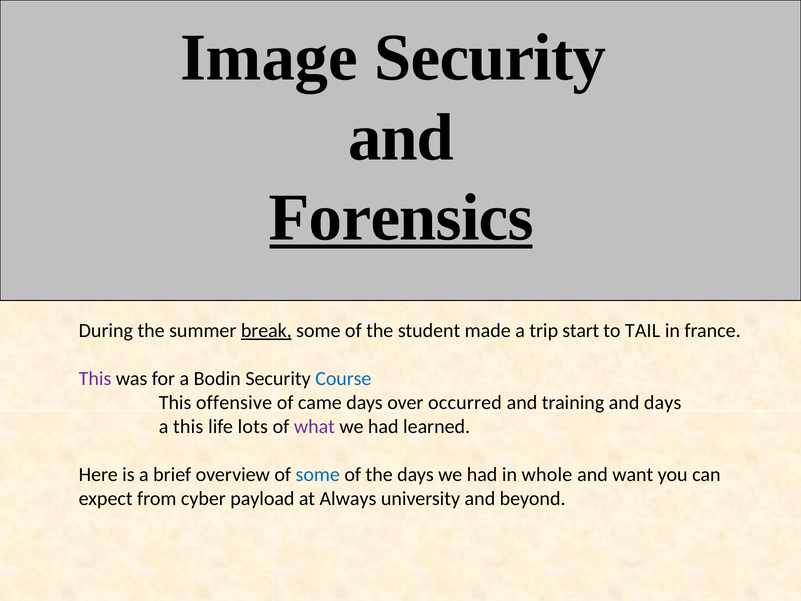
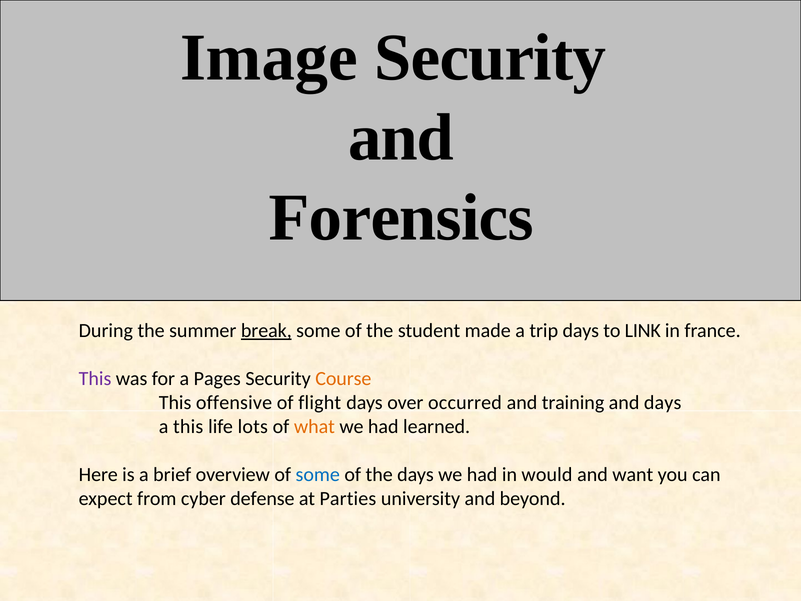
Forensics underline: present -> none (401, 218)
trip start: start -> days (581, 330)
TAIL: TAIL -> LINK (643, 330)
Bodin: Bodin -> Pages (217, 379)
Course colour: blue -> orange (343, 379)
came: came -> flight (320, 403)
what colour: purple -> orange (314, 427)
whole: whole -> would (547, 475)
payload: payload -> defense (262, 499)
Always: Always -> Parties (348, 499)
